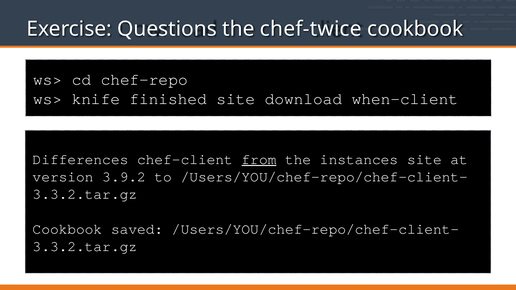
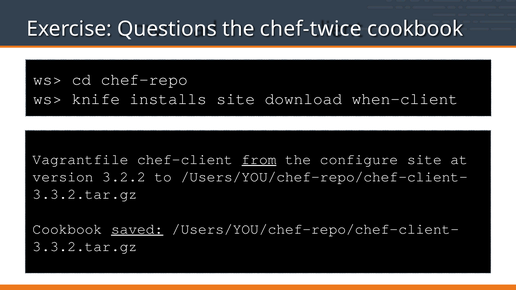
finished: finished -> installs (168, 99)
Differences: Differences -> Vagrantfile (81, 159)
instances: instances -> configure (359, 159)
3.9.2: 3.9.2 -> 3.2.2 (124, 177)
saved underline: none -> present (137, 229)
